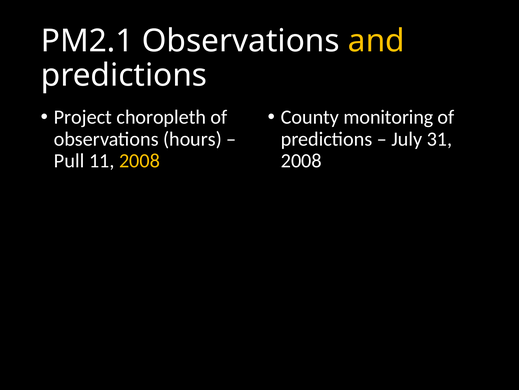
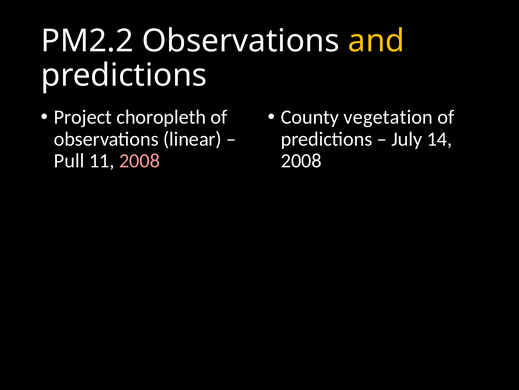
PM2.1: PM2.1 -> PM2.2 (87, 41)
monitoring: monitoring -> vegetation (388, 117)
hours: hours -> linear (192, 139)
31: 31 -> 14 (439, 139)
2008 colour: yellow -> pink (140, 161)
